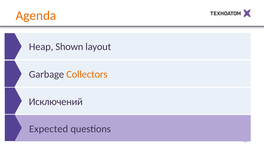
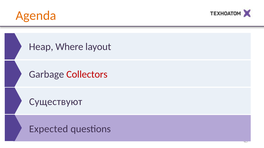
Shown: Shown -> Where (69, 47)
Collectors colour: orange -> red (87, 75)
Исключений: Исключений -> Существуют (56, 102)
